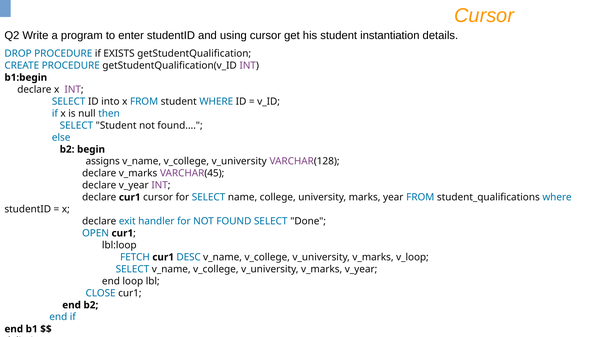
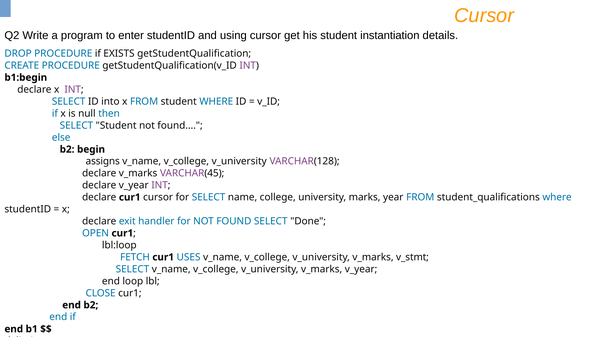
DESC: DESC -> USES (189, 257)
v_loop: v_loop -> v_stmt (412, 257)
